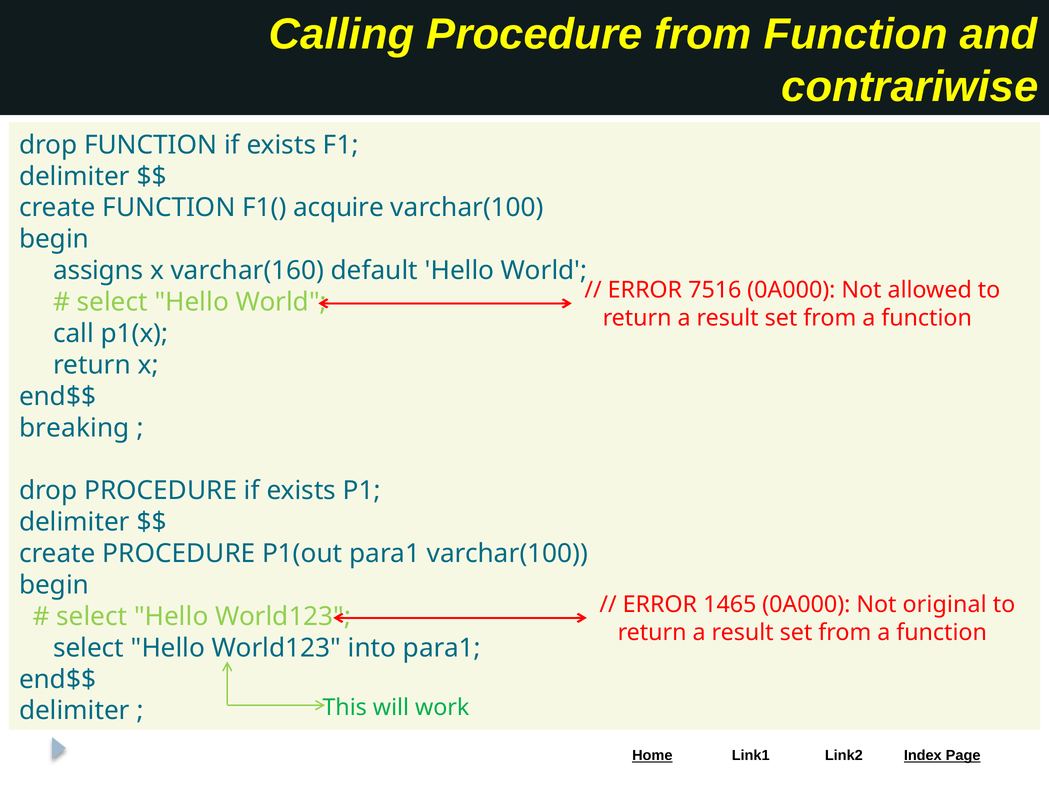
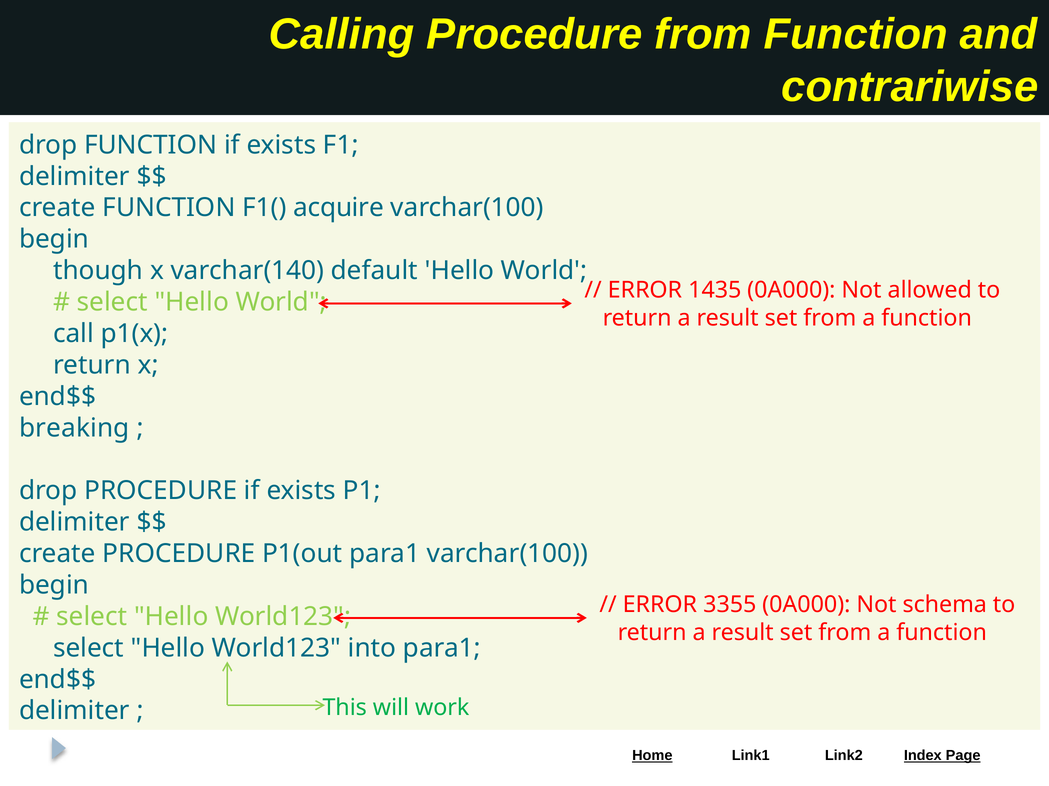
assigns: assigns -> though (98, 271)
varchar(160: varchar(160 -> varchar(140 (247, 271)
7516: 7516 -> 1435 (715, 291)
1465: 1465 -> 3355 (730, 605)
original: original -> schema (945, 605)
